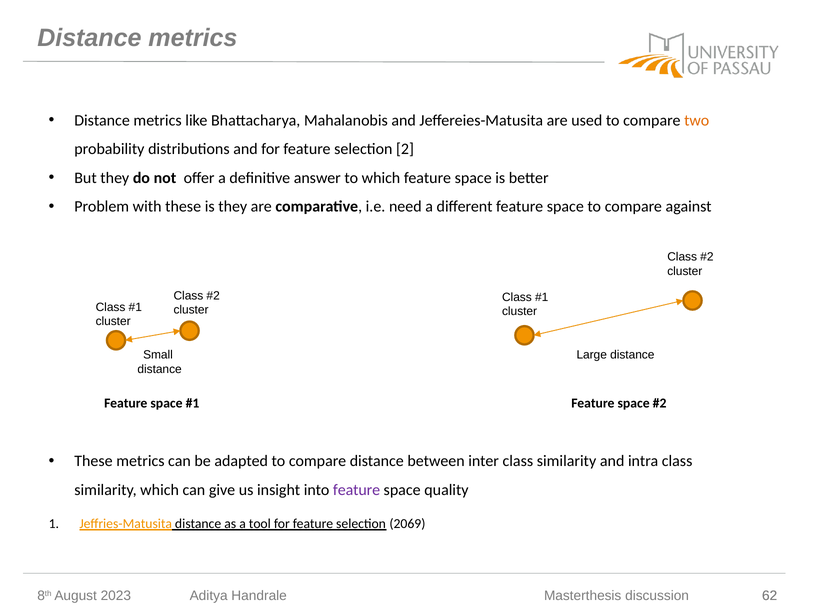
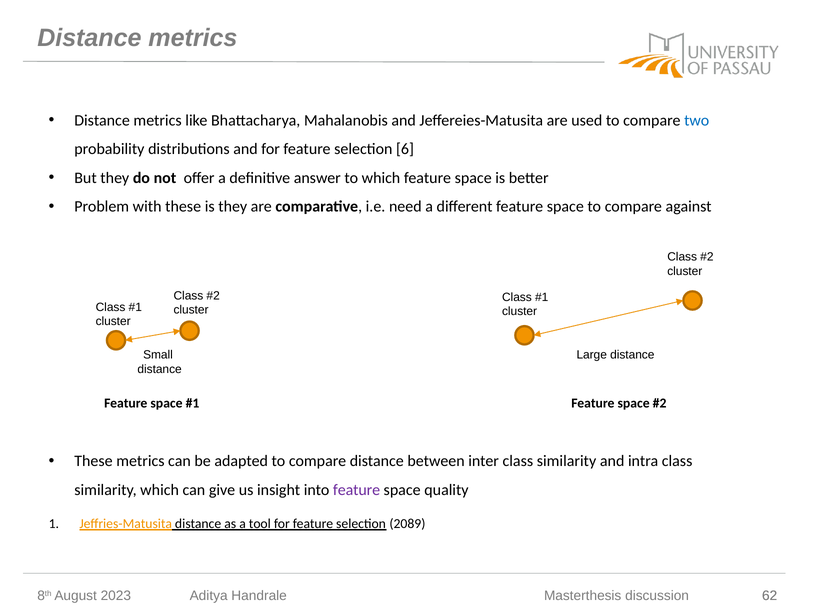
two colour: orange -> blue (697, 120)
2: 2 -> 6 (405, 149)
2069: 2069 -> 2089 (407, 524)
